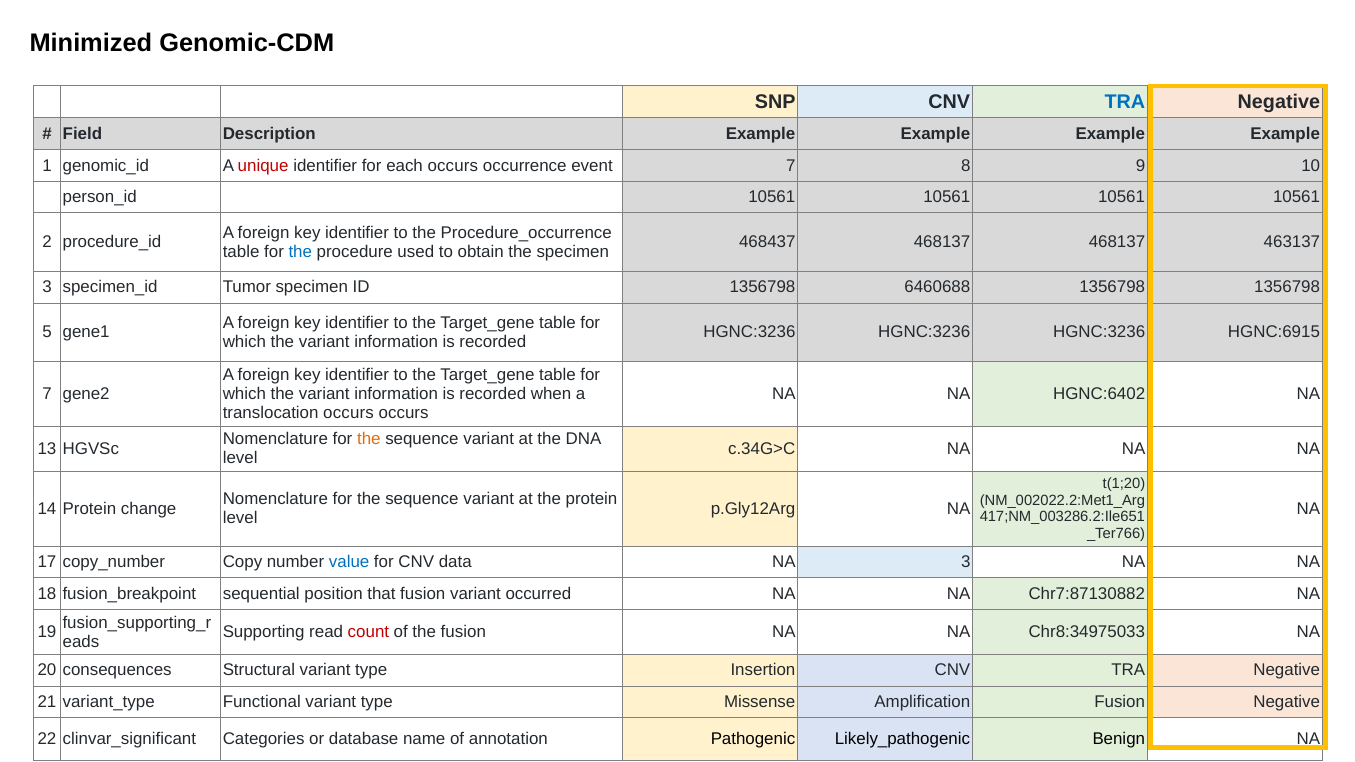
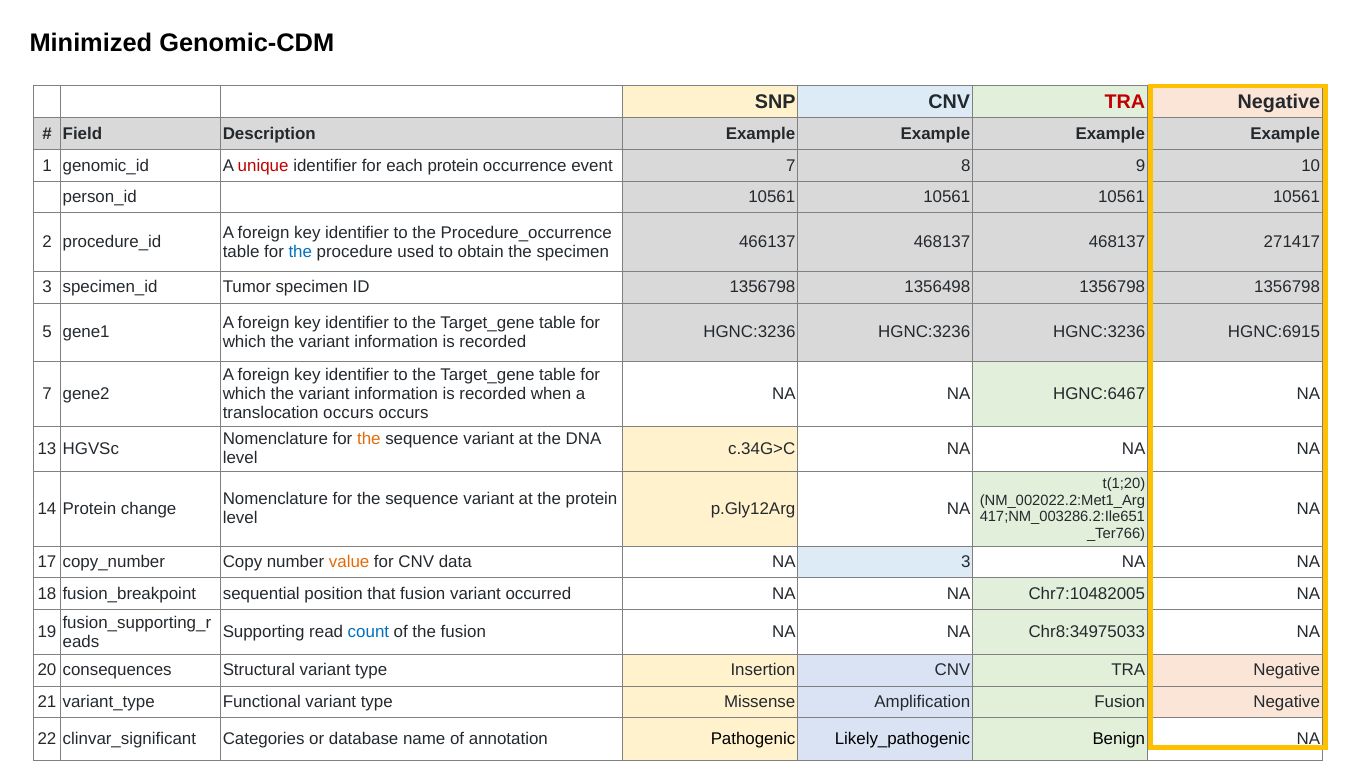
TRA colour: blue -> red (1125, 102)
each occurs: occurs -> protein (453, 165)
468437: 468437 -> 466137 (767, 242)
463137: 463137 -> 271417 (1292, 242)
6460688: 6460688 -> 1356498 (937, 287)
HGNC:6402: HGNC:6402 -> HGNC:6467 (1099, 394)
value colour: blue -> orange (349, 562)
Chr7:87130882: Chr7:87130882 -> Chr7:10482005 (1087, 594)
count colour: red -> blue (368, 632)
